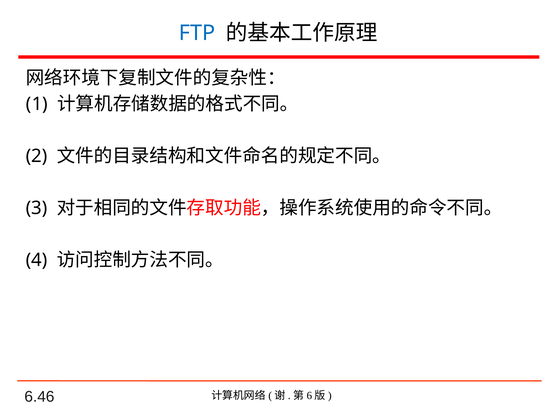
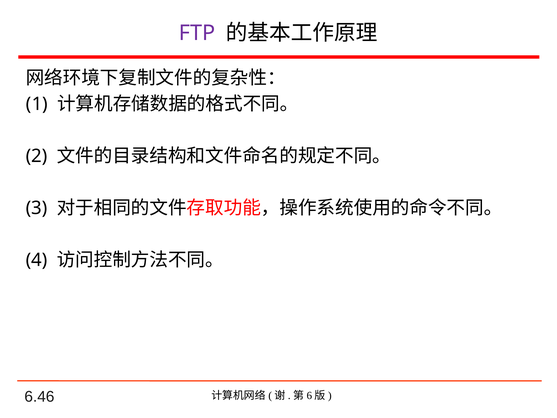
FTP colour: blue -> purple (197, 33)
